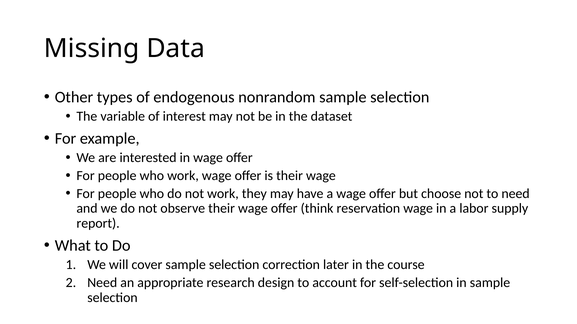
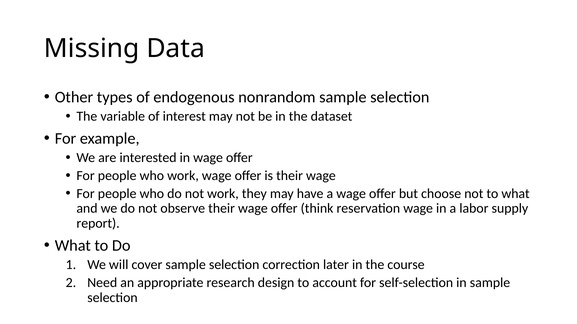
to need: need -> what (516, 194)
